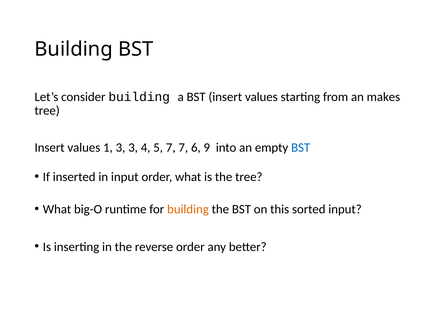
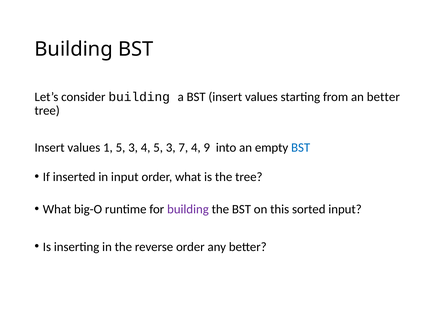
an makes: makes -> better (383, 97)
1 3: 3 -> 5 (121, 147)
4 5 7: 7 -> 3 (171, 147)
7 6: 6 -> 4 (196, 147)
building colour: orange -> purple (188, 209)
